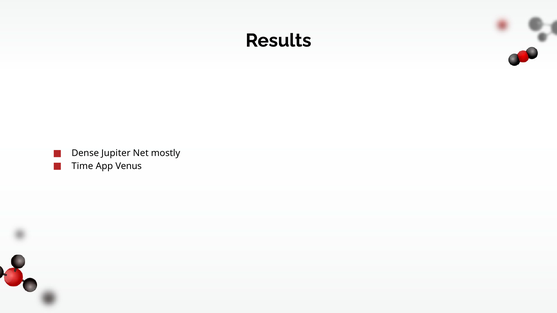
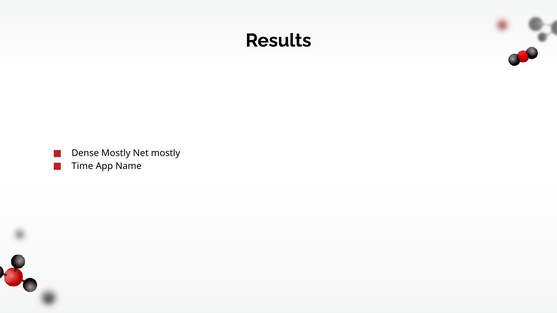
Dense Jupiter: Jupiter -> Mostly (116, 153)
Venus: Venus -> Name (129, 166)
